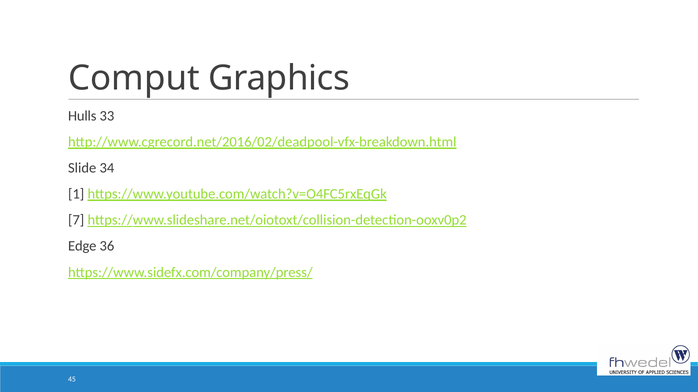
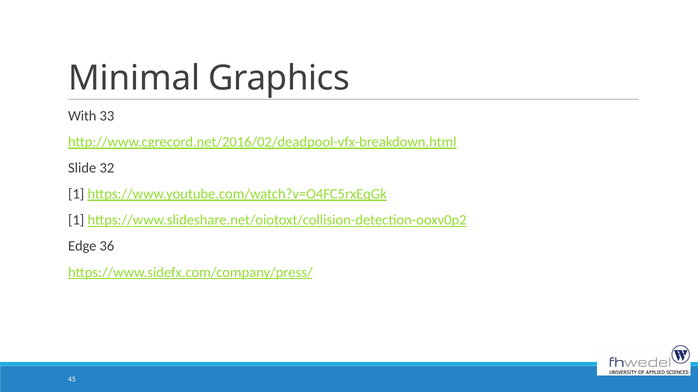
Comput: Comput -> Minimal (134, 78)
Hulls: Hulls -> With (82, 116)
34: 34 -> 32 (107, 168)
7: 7 -> 1 (76, 221)
